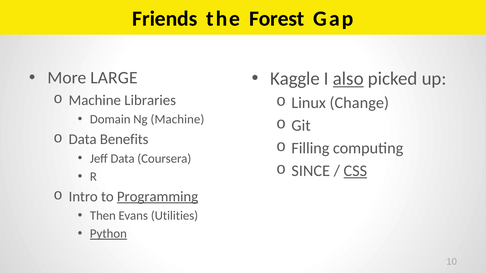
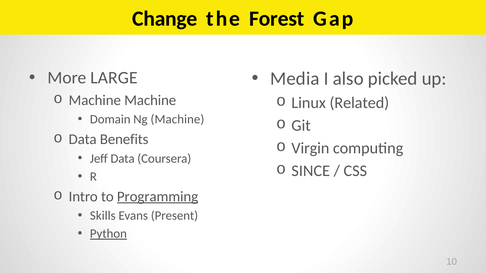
Friends: Friends -> Change (165, 19)
Kaggle: Kaggle -> Media (295, 79)
also underline: present -> none (348, 79)
Machine Libraries: Libraries -> Machine (150, 100)
Change: Change -> Related (359, 103)
Filling: Filling -> Virgin (310, 148)
CSS underline: present -> none (355, 171)
Then: Then -> Skills (103, 216)
Utilities: Utilities -> Present (174, 216)
